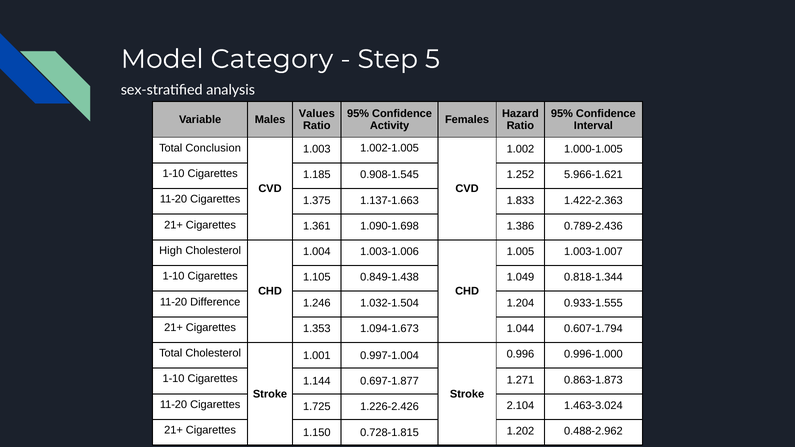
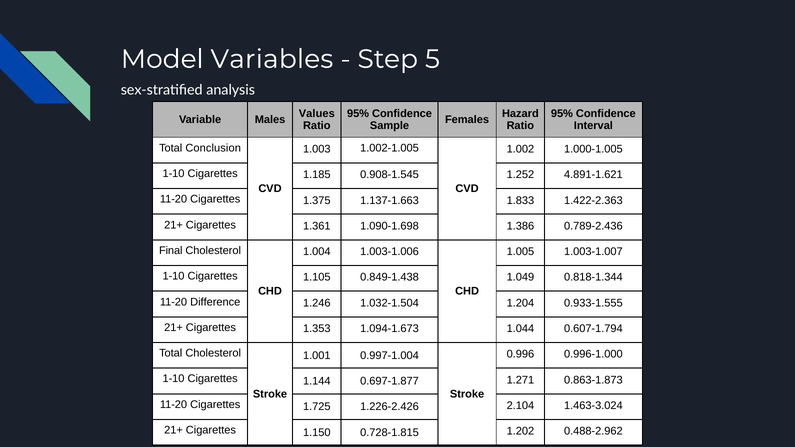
Category: Category -> Variables (272, 59)
Activity: Activity -> Sample (390, 126)
5.966-1.621: 5.966-1.621 -> 4.891-1.621 (593, 175)
High: High -> Final (171, 251)
